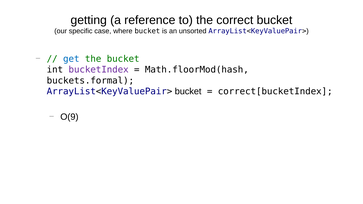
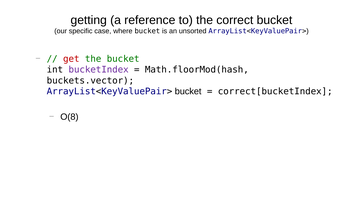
get colour: blue -> red (71, 59)
buckets.formal: buckets.formal -> buckets.vector (90, 81)
O(9: O(9 -> O(8 (69, 117)
